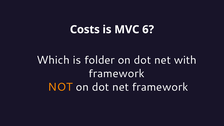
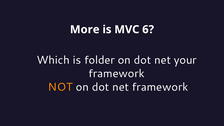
Costs: Costs -> More (85, 30)
with: with -> your (185, 60)
